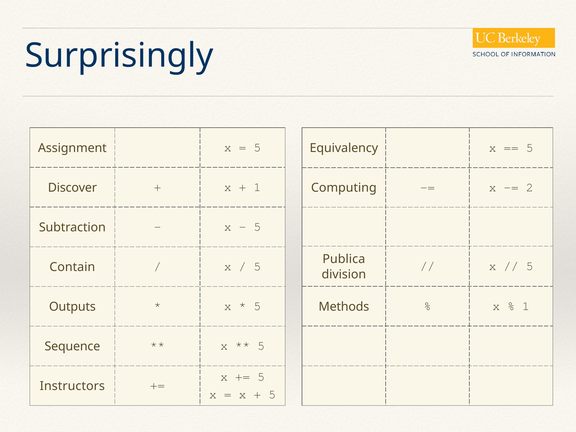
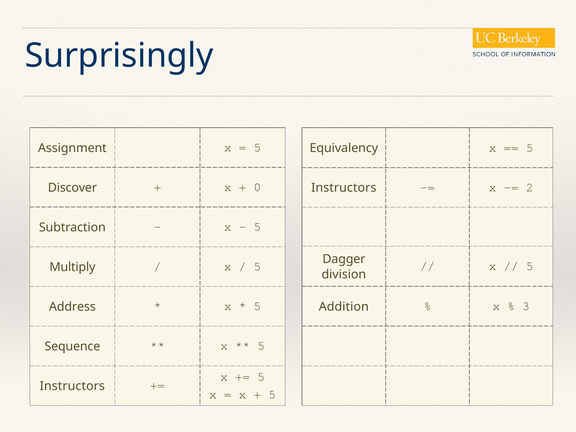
1: 1 -> 0 (257, 187)
Computing: Computing -> Instructors (344, 188)
Publica: Publica -> Dagger (344, 259)
Contain: Contain -> Multiply (72, 267)
Methods: Methods -> Addition (344, 307)
1: 1 -> 3 (526, 306)
Outputs: Outputs -> Address (72, 307)
